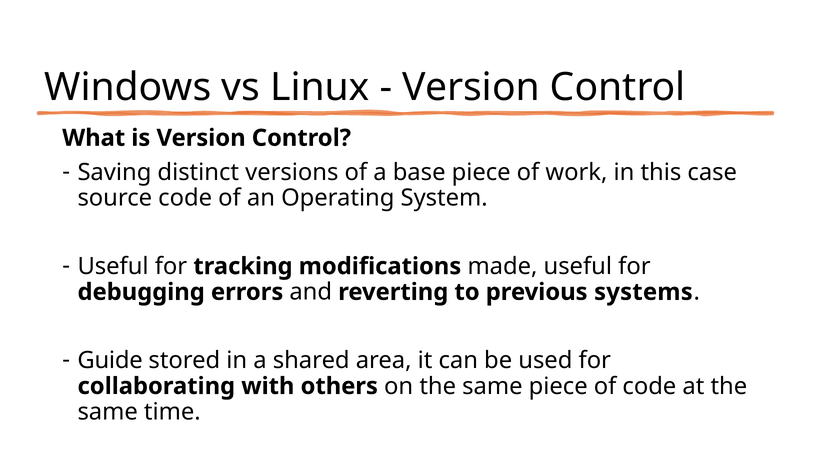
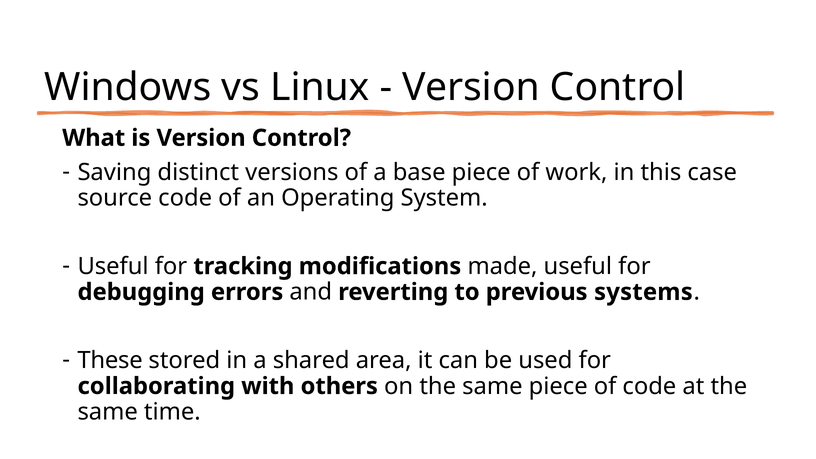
Guide: Guide -> These (110, 360)
